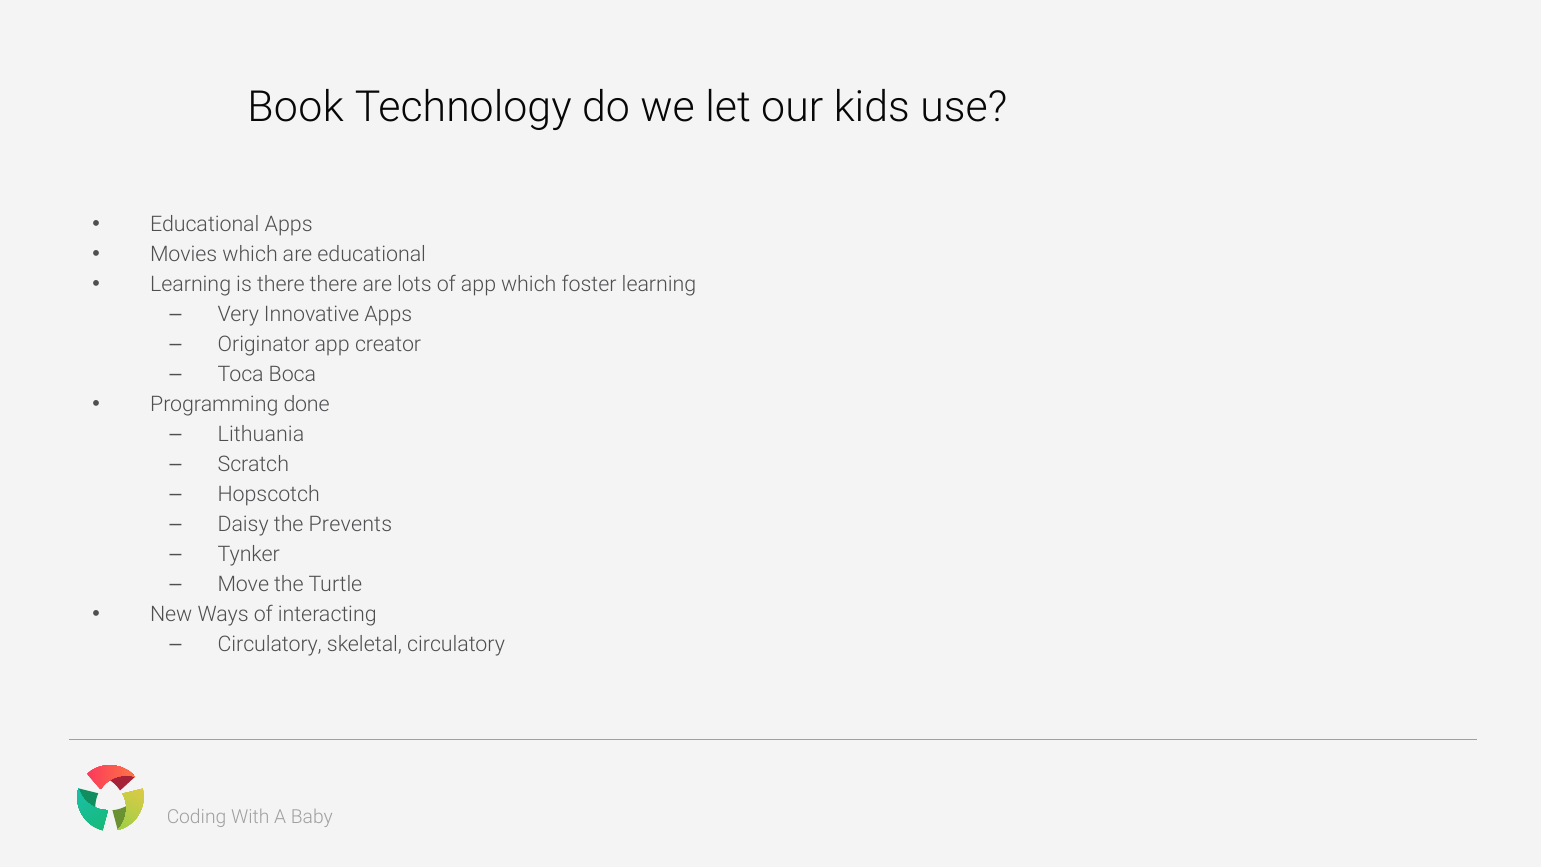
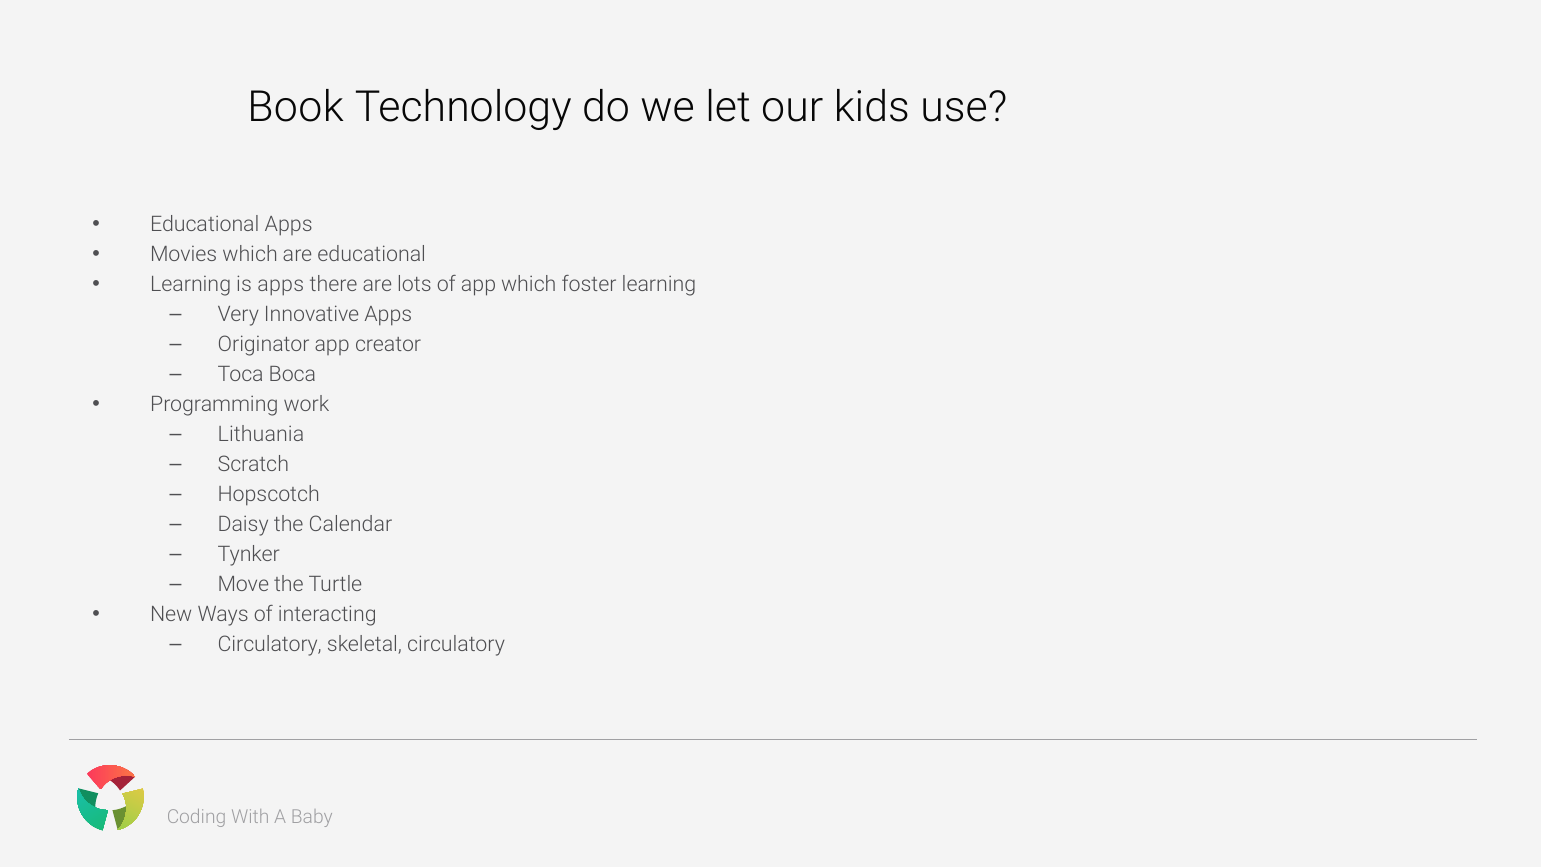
is there: there -> apps (281, 284)
done: done -> work (306, 405)
Prevents: Prevents -> Calendar (350, 525)
